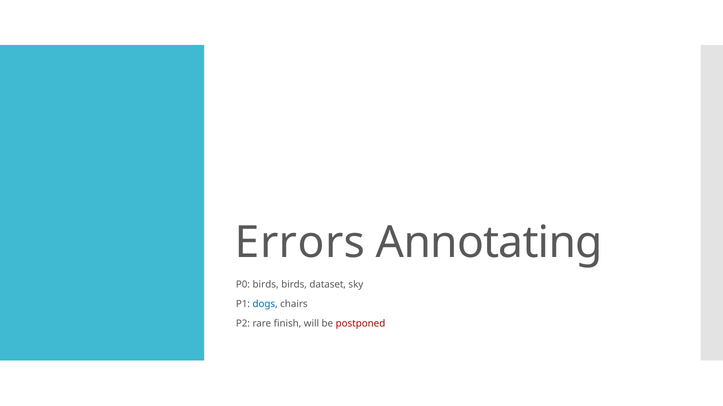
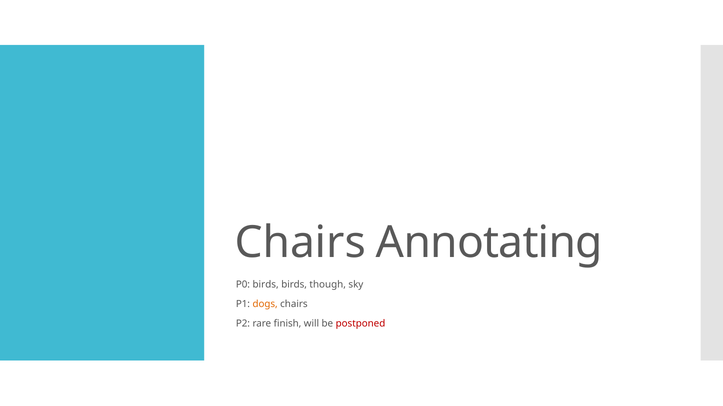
Errors: Errors -> Chairs (300, 243)
dataset: dataset -> though (328, 285)
dogs colour: blue -> orange (265, 305)
